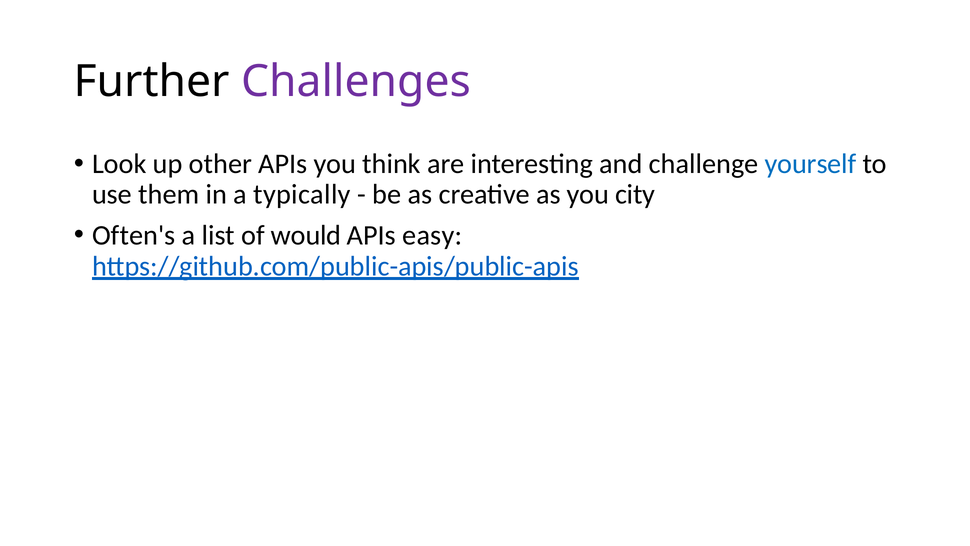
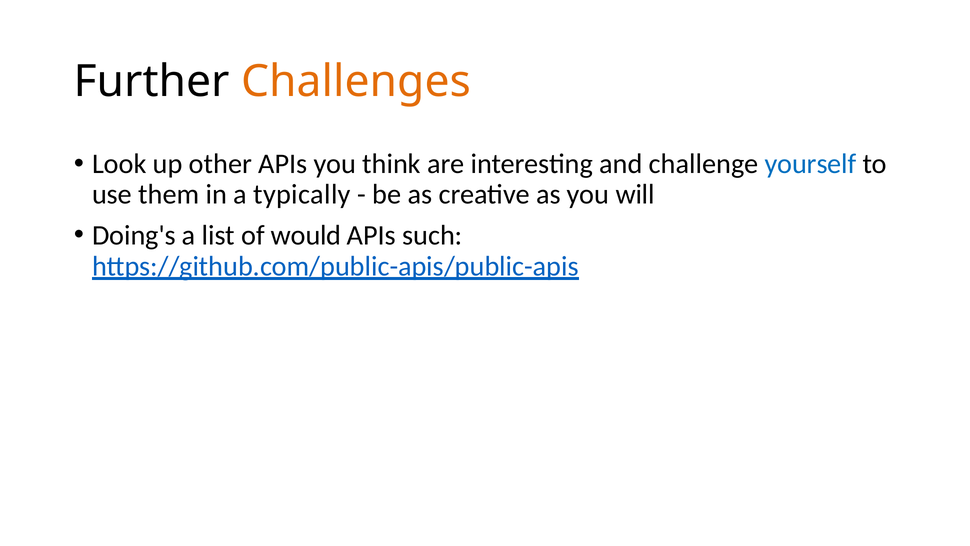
Challenges colour: purple -> orange (356, 81)
city: city -> will (635, 194)
Often's: Often's -> Doing's (134, 235)
easy: easy -> such (432, 235)
